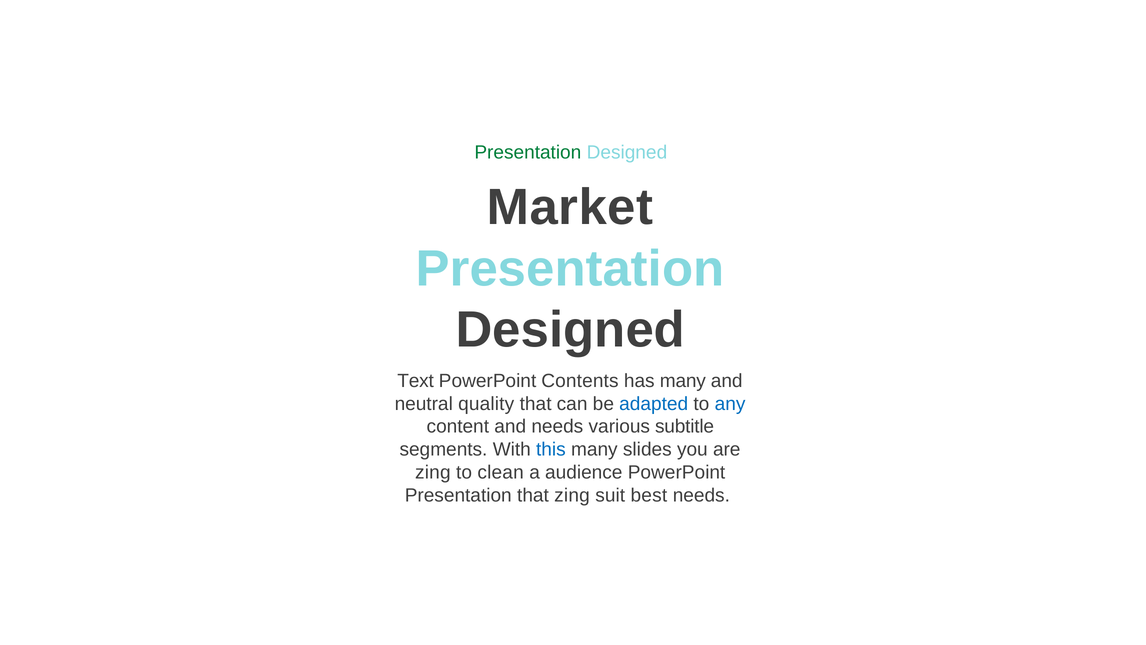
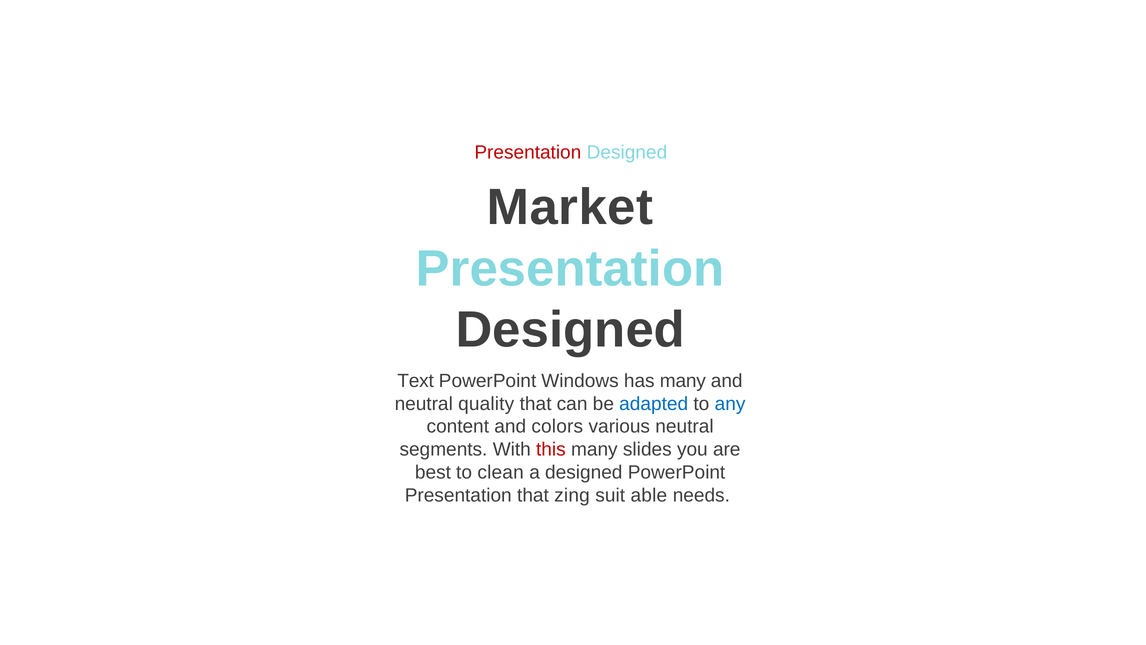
Presentation colour: green -> red (528, 153)
Contents: Contents -> Windows (580, 381)
and needs: needs -> colors (557, 426)
various subtitle: subtitle -> neutral (684, 426)
this colour: blue -> red (551, 449)
zing: zing -> best (433, 472)
a audience: audience -> designed (584, 472)
best: best -> able (649, 495)
